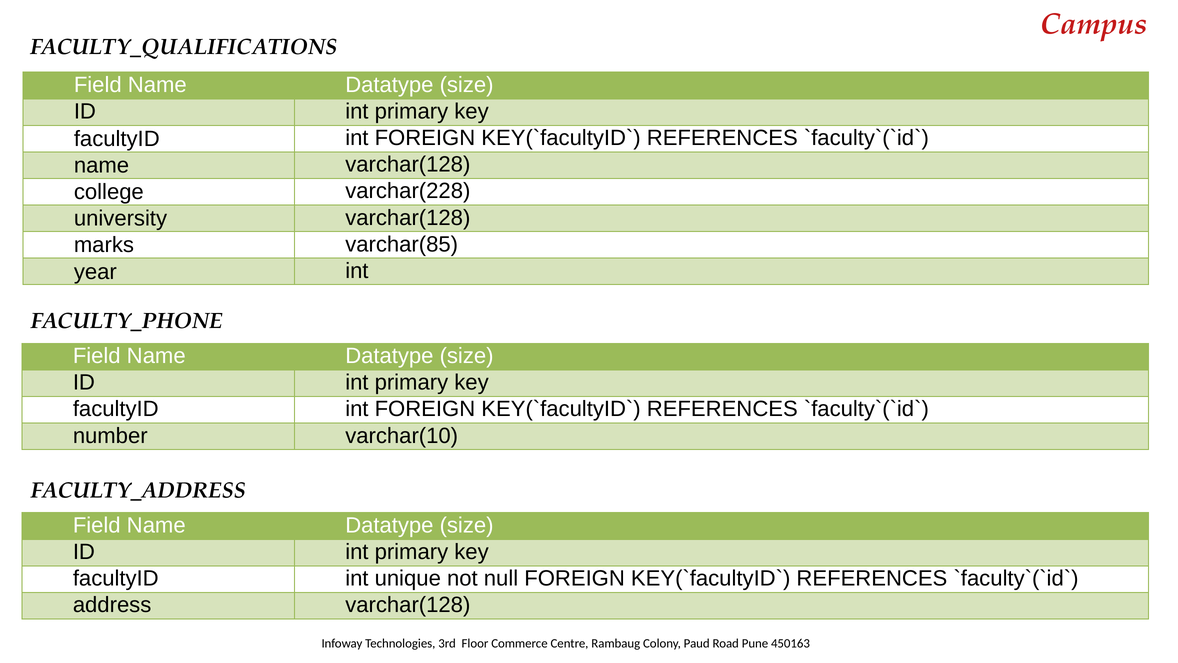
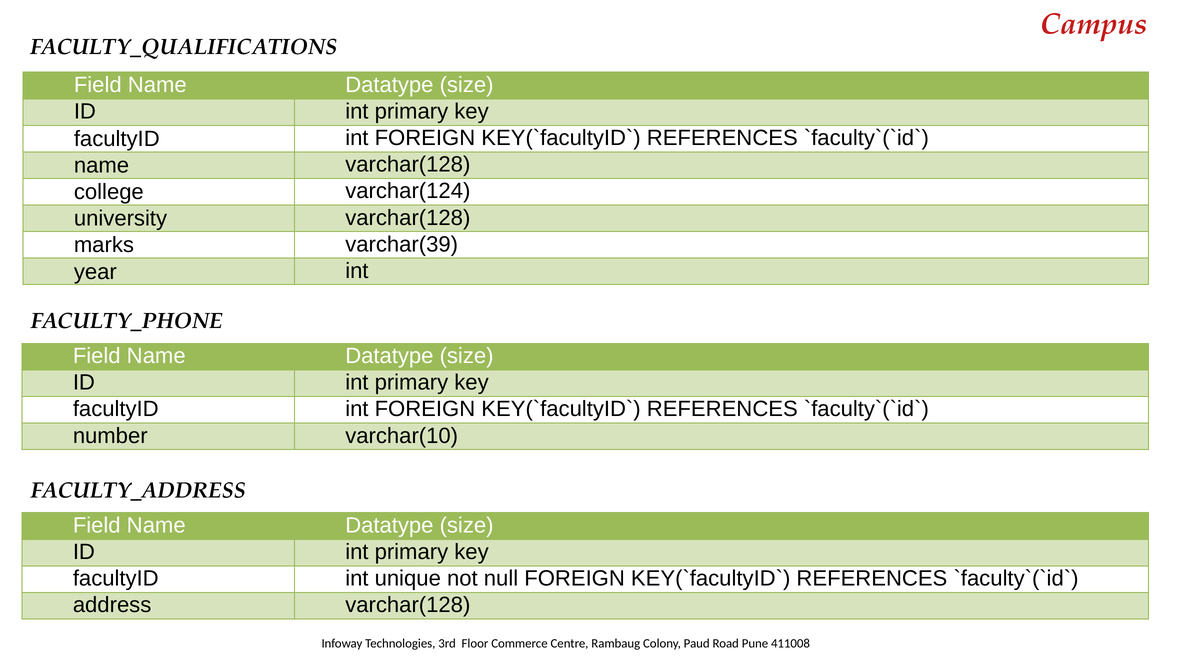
varchar(228: varchar(228 -> varchar(124 (408, 191)
varchar(85: varchar(85 -> varchar(39 (402, 244)
450163: 450163 -> 411008 (790, 643)
